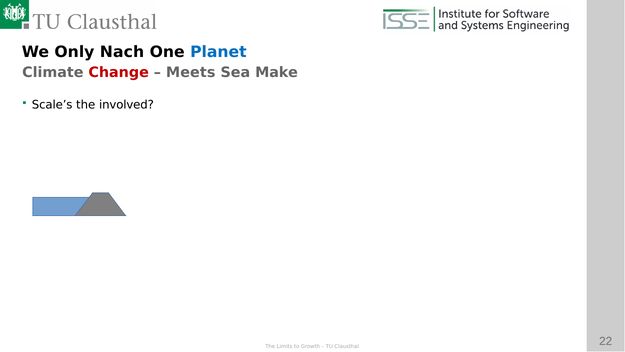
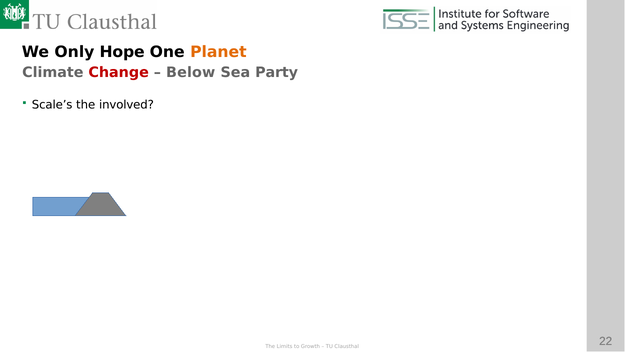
Nach: Nach -> Hope (122, 52)
Planet colour: blue -> orange (218, 52)
Meets: Meets -> Below (191, 72)
Make: Make -> Party (277, 72)
